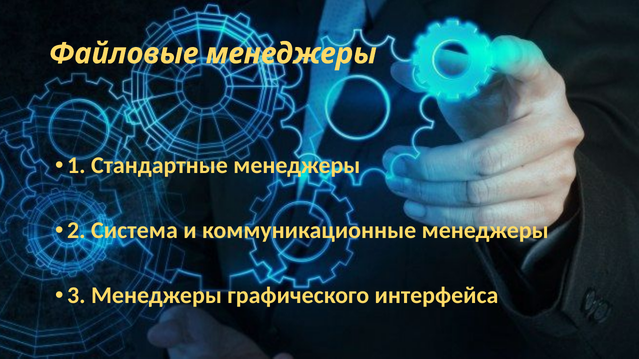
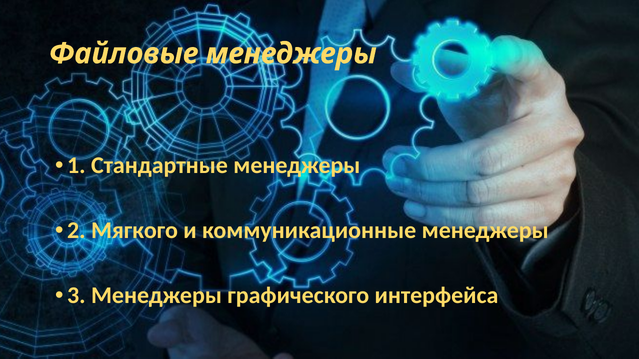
Система: Система -> Мягкого (135, 231)
